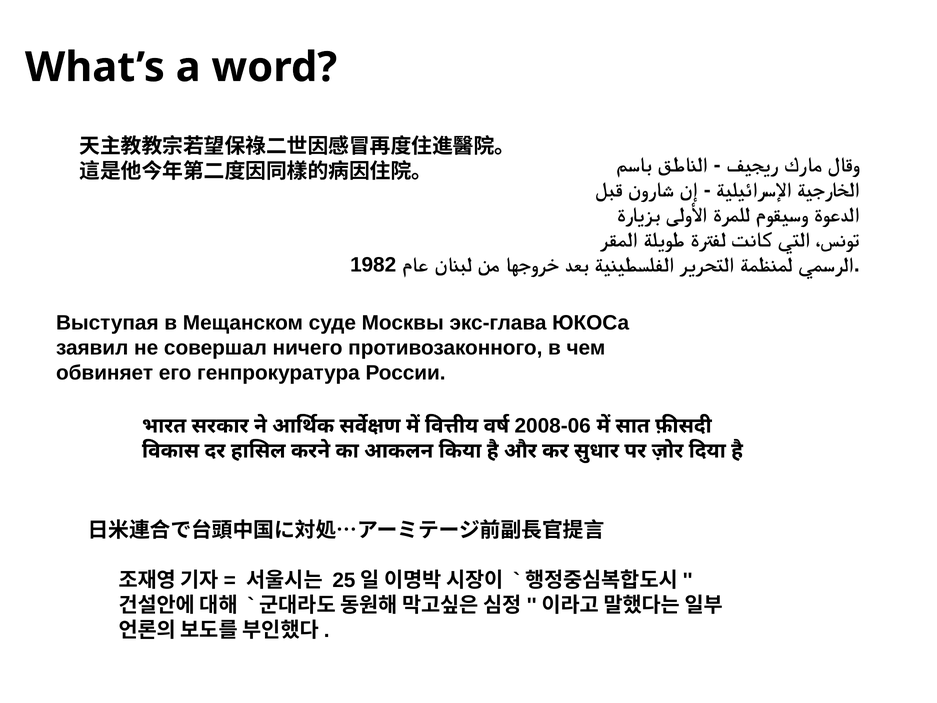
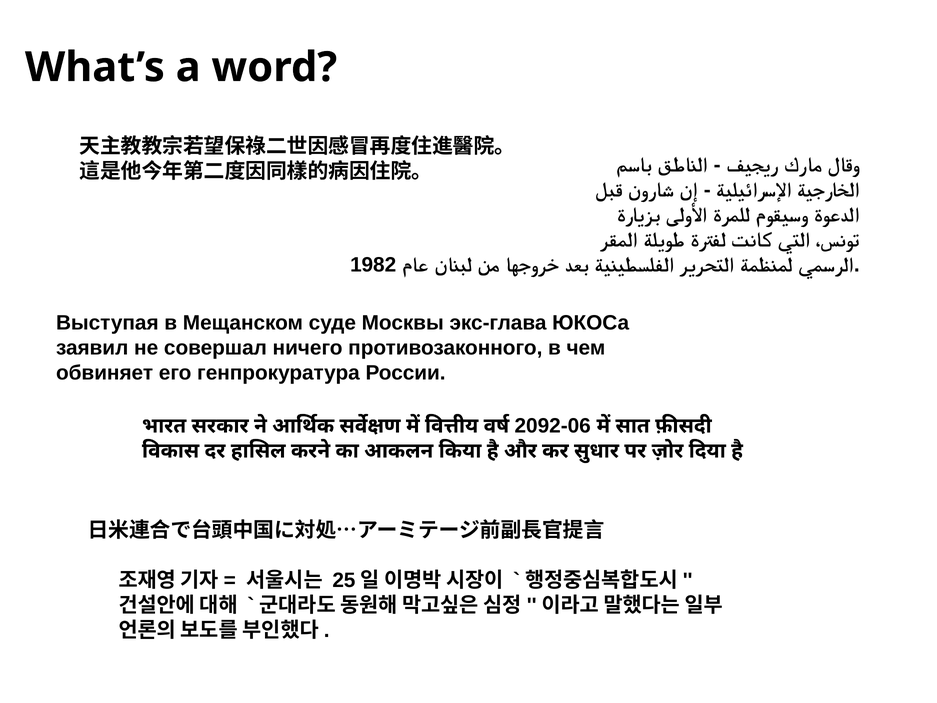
2008-06: 2008-06 -> 2092-06 (553, 426)
